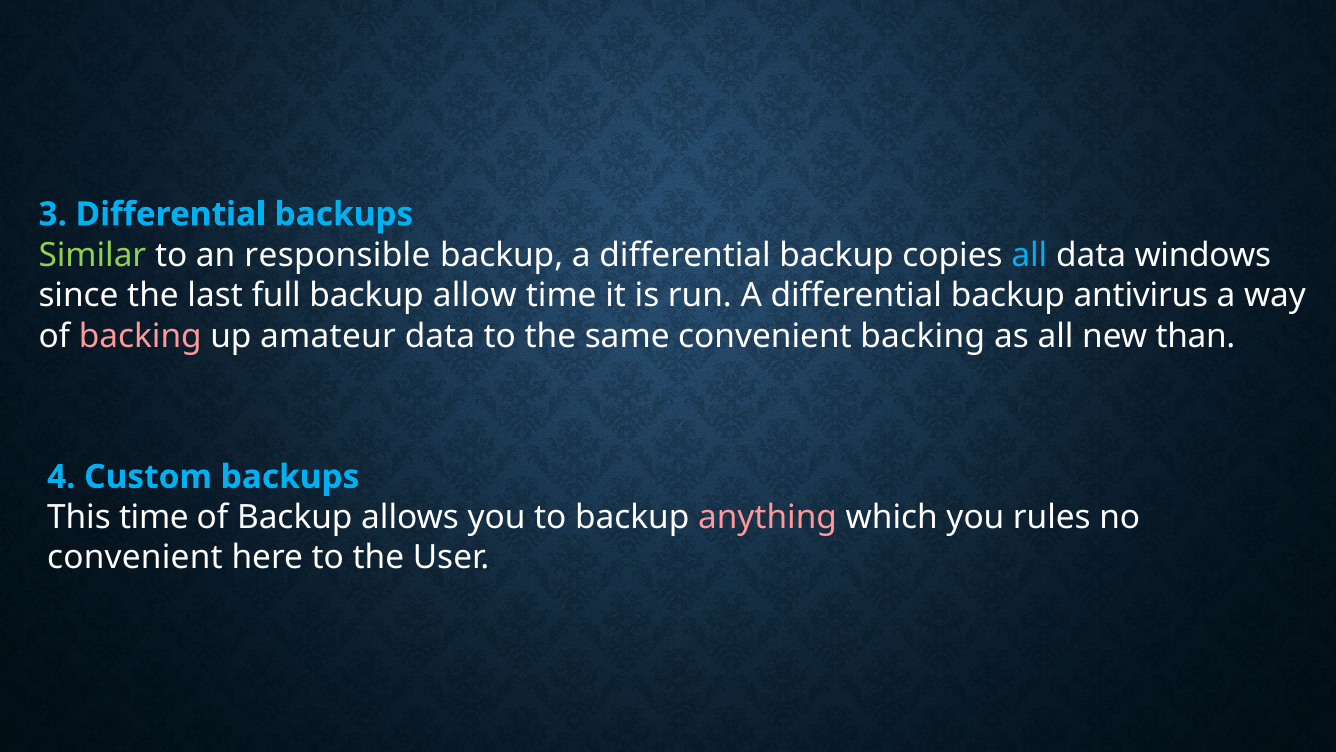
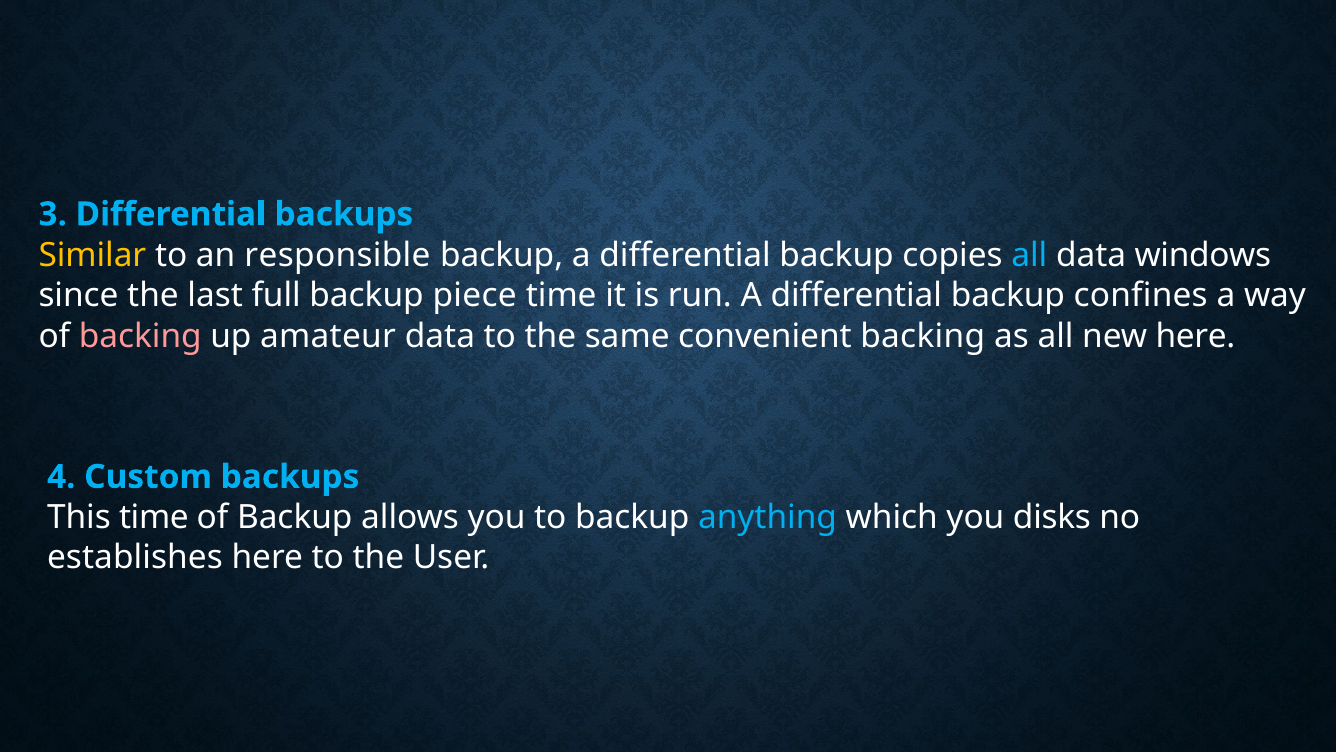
Similar colour: light green -> yellow (92, 256)
allow: allow -> piece (475, 296)
antivirus: antivirus -> confines (1141, 296)
new than: than -> here (1196, 336)
anything colour: pink -> light blue (768, 517)
rules: rules -> disks (1052, 517)
convenient: convenient -> establishes (135, 557)
